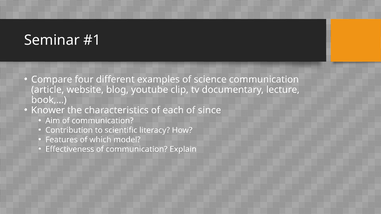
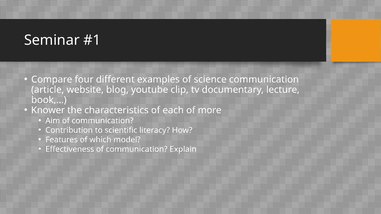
since: since -> more (210, 110)
